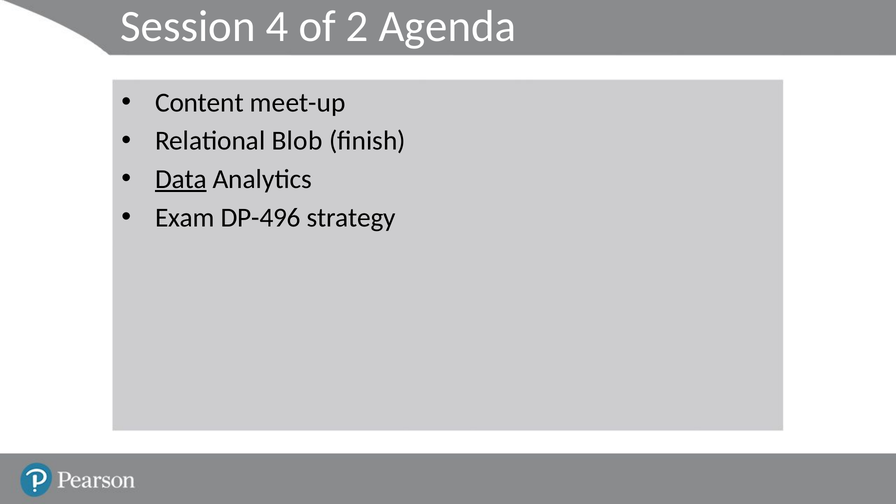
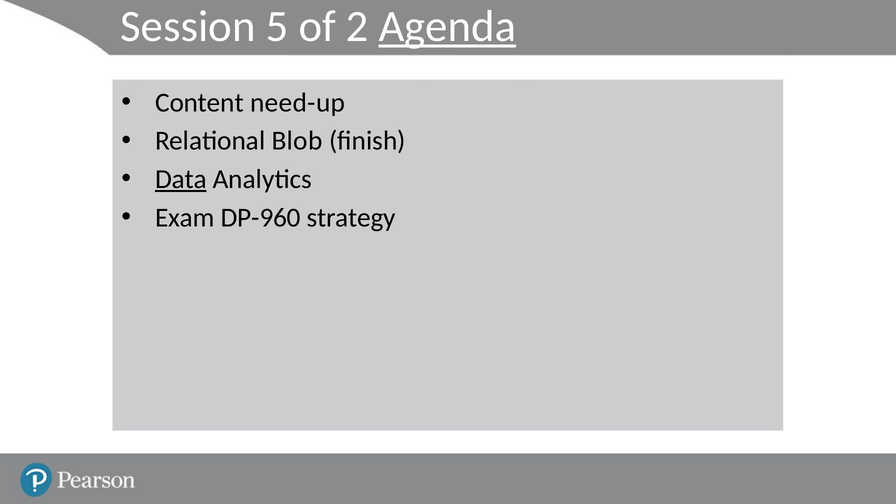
4: 4 -> 5 (277, 27)
Agenda underline: none -> present (447, 27)
meet-up: meet-up -> need-up (298, 103)
DP-496: DP-496 -> DP-960 (261, 218)
